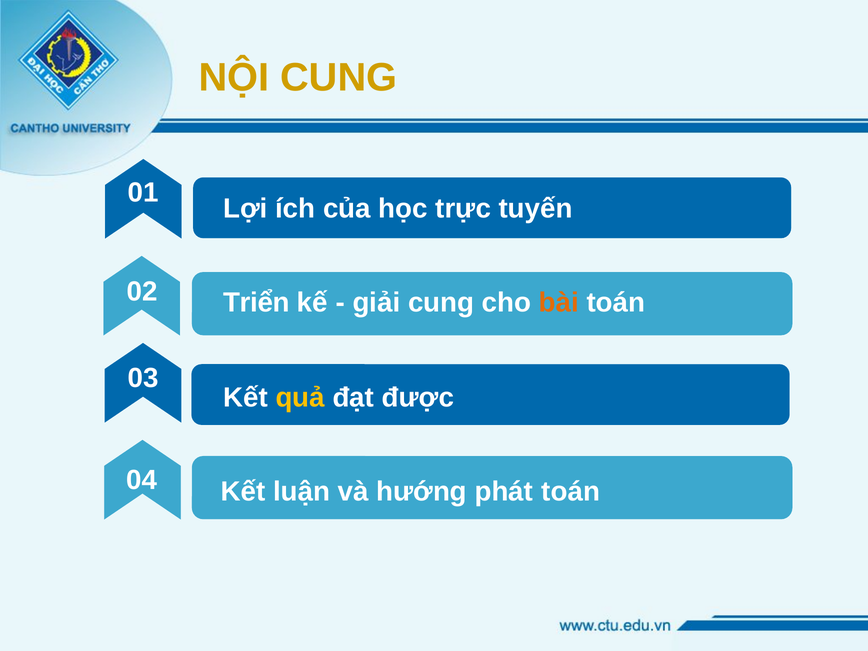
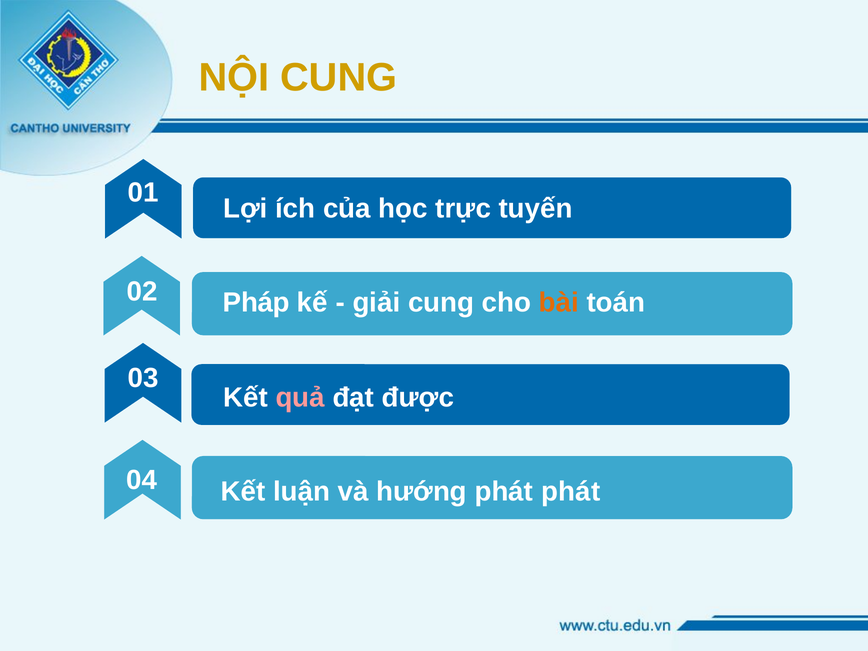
Triển: Triển -> Pháp (256, 303)
quả colour: yellow -> pink (300, 398)
phát toán: toán -> phát (571, 492)
